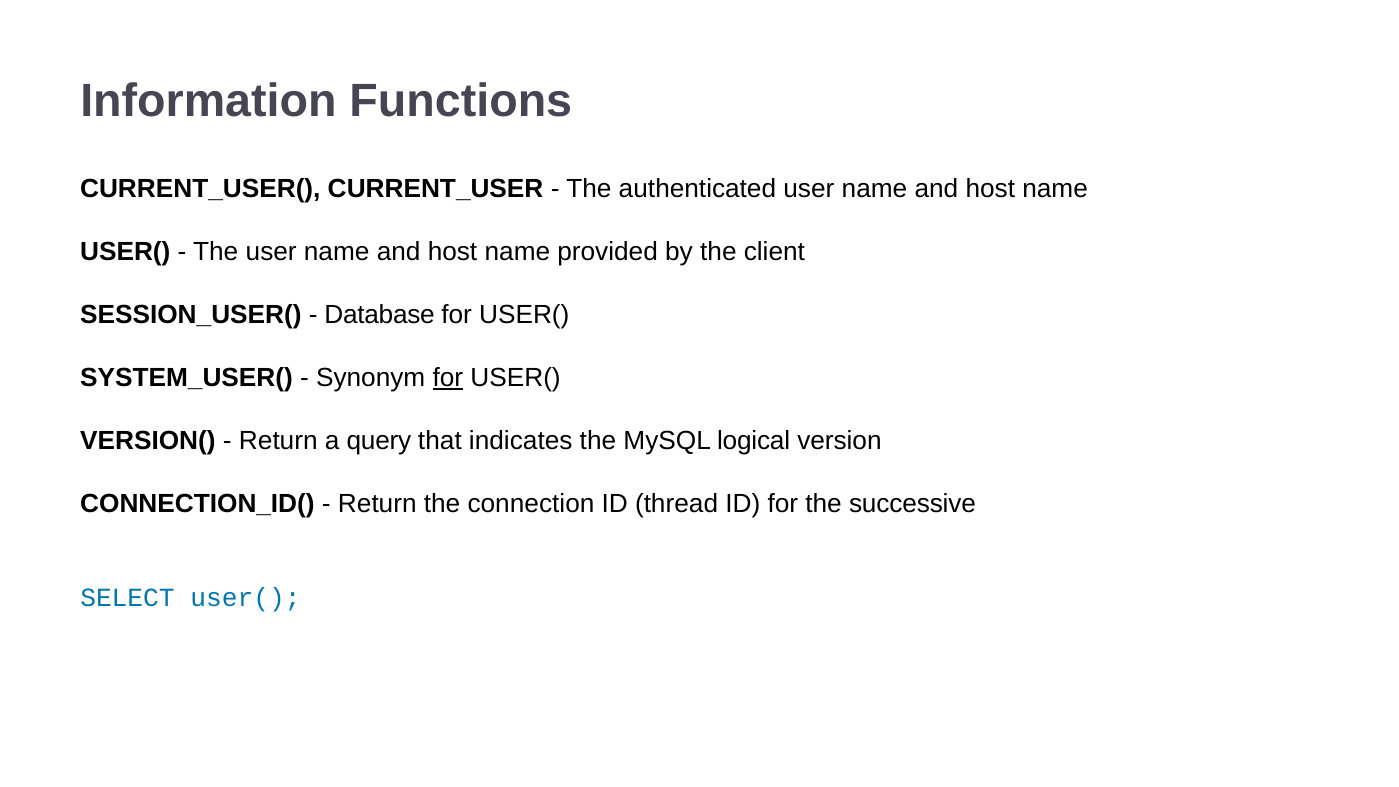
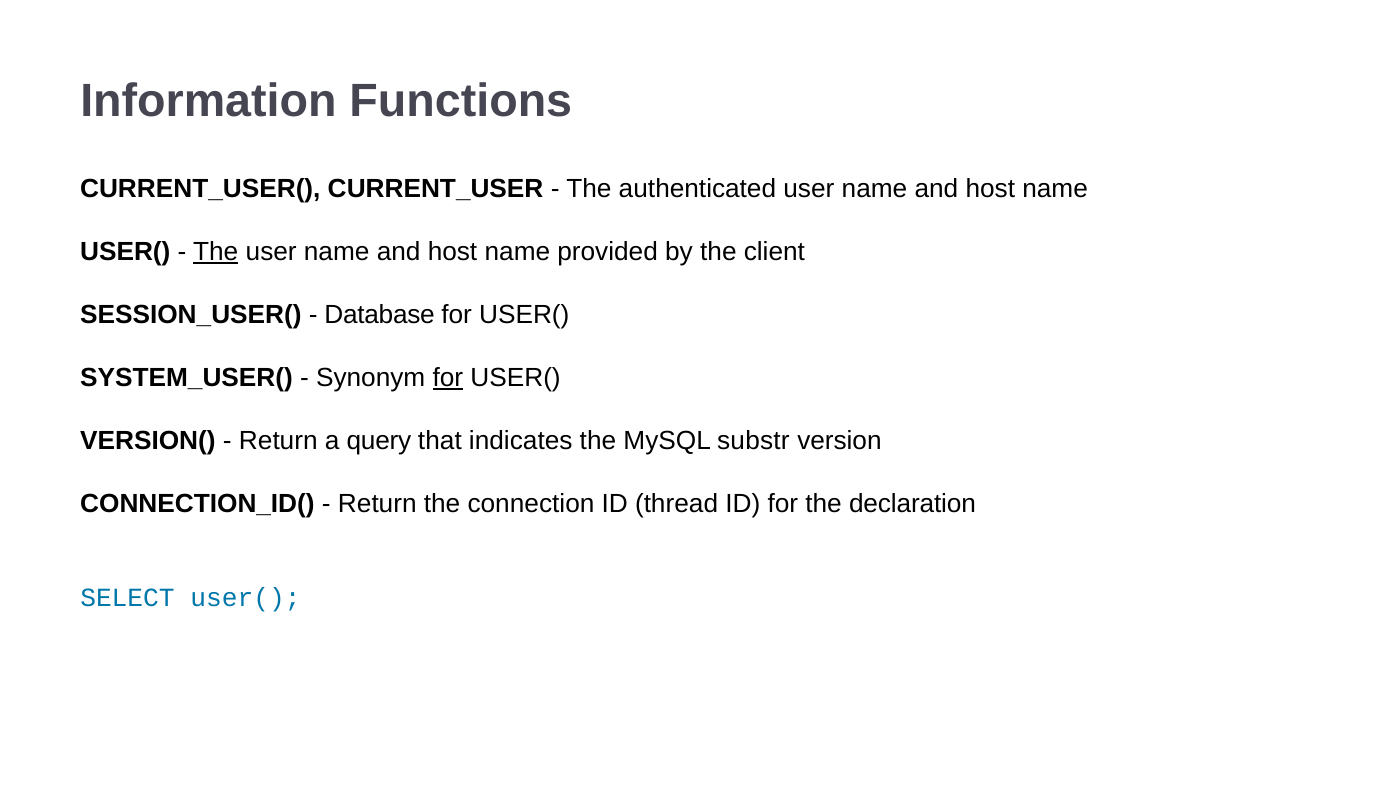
The underline: none -> present (216, 252)
logical: logical -> substr (753, 441)
successive: successive -> declaration (912, 504)
